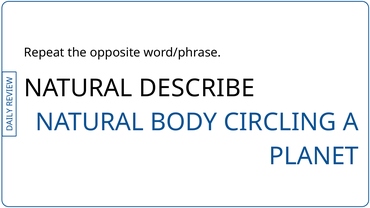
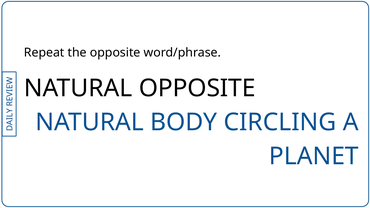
NATURAL DESCRIBE: DESCRIBE -> OPPOSITE (197, 88)
